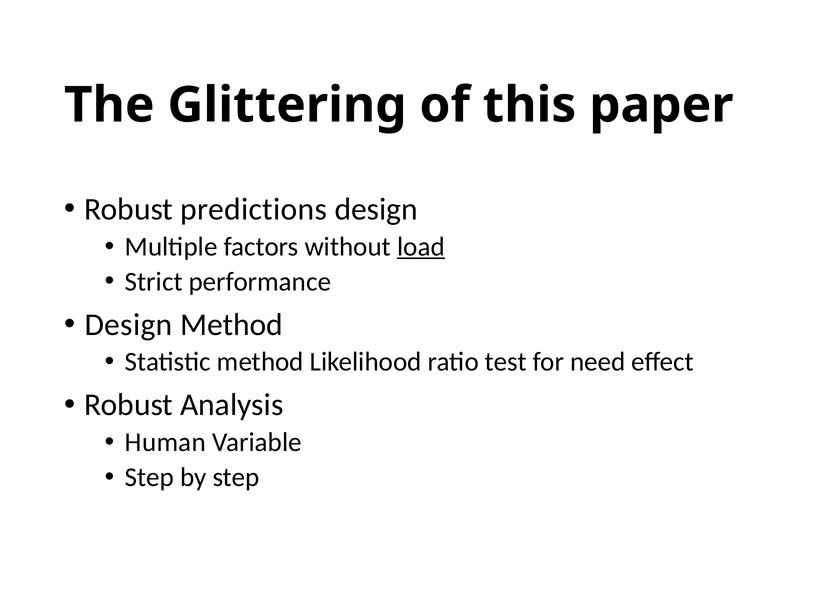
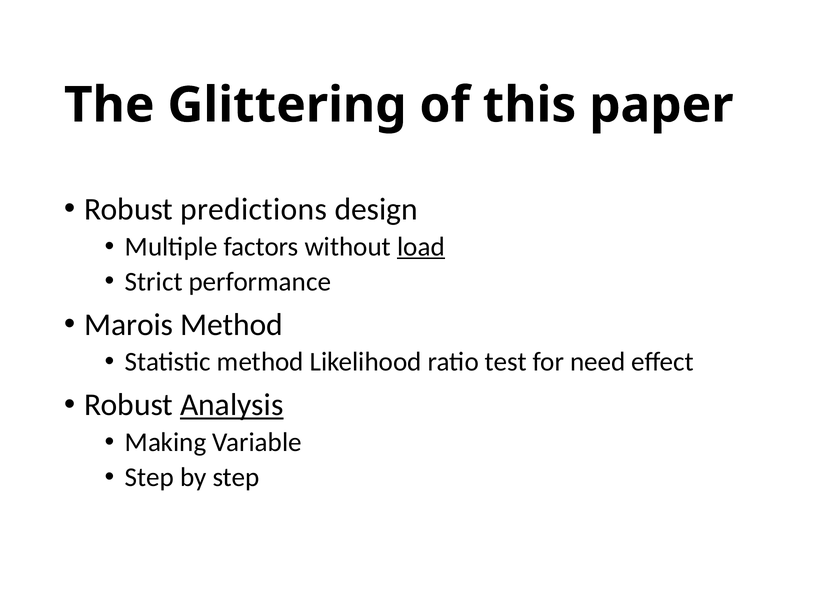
Design: Design -> Marois (129, 324)
Analysis underline: none -> present (232, 405)
Human: Human -> Making (166, 442)
